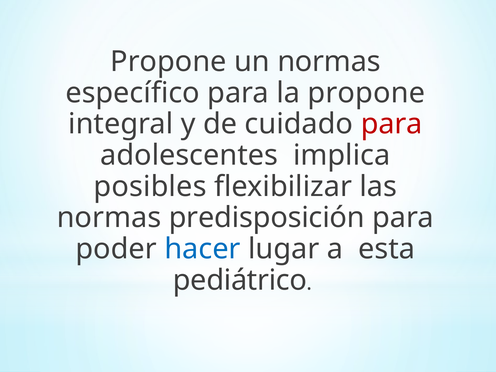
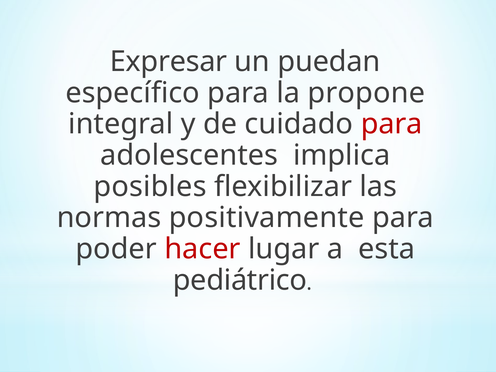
Propone: Propone -> Expresar (169, 62)
un normas: normas -> puedan (329, 62)
predisposición: predisposición -> positivamente (267, 218)
hacer colour: blue -> red (202, 249)
